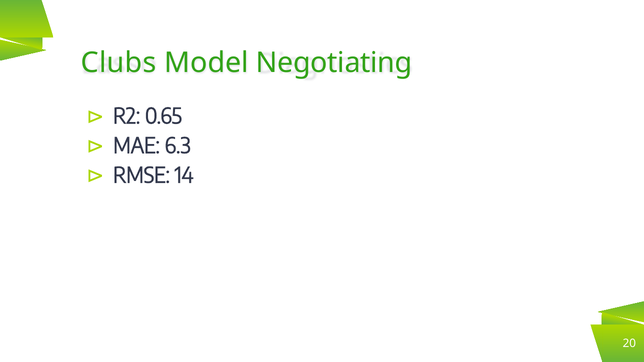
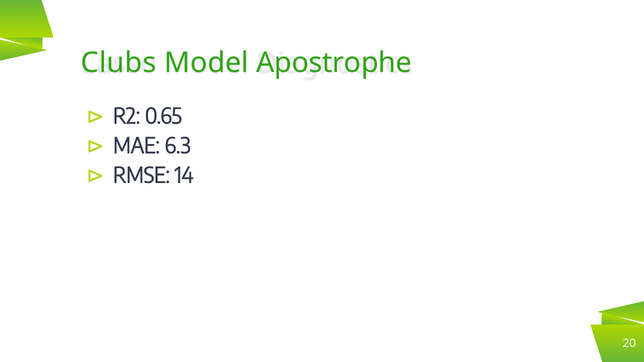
Negotiating: Negotiating -> Apostrophe (334, 63)
